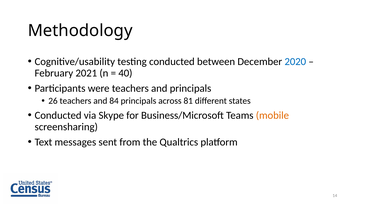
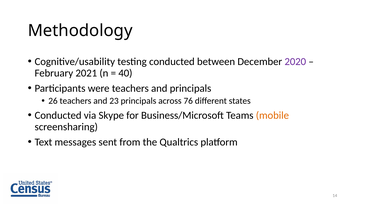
2020 colour: blue -> purple (295, 62)
84: 84 -> 23 (114, 101)
81: 81 -> 76 (188, 101)
